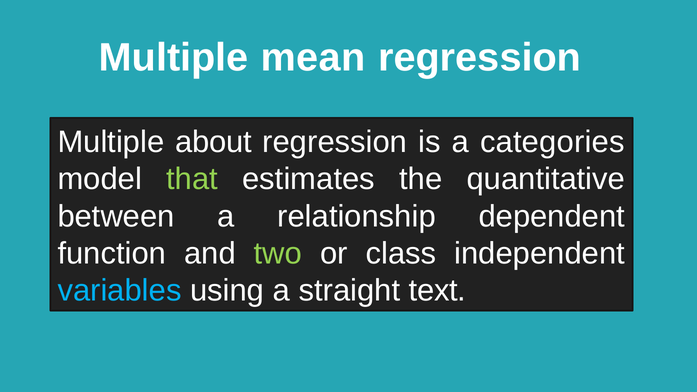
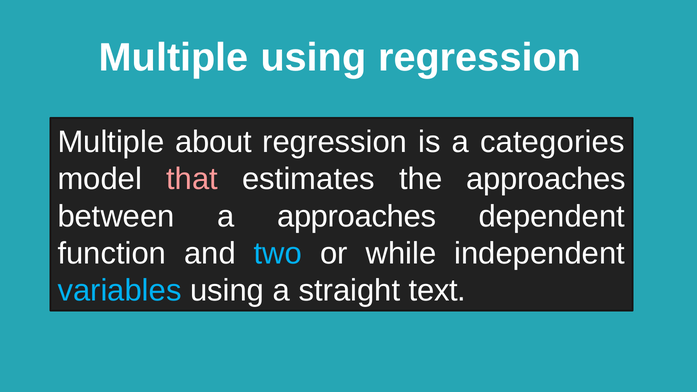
Multiple mean: mean -> using (313, 58)
that colour: light green -> pink (192, 179)
the quantitative: quantitative -> approaches (546, 179)
a relationship: relationship -> approaches (357, 216)
two colour: light green -> light blue (278, 254)
class: class -> while (401, 254)
